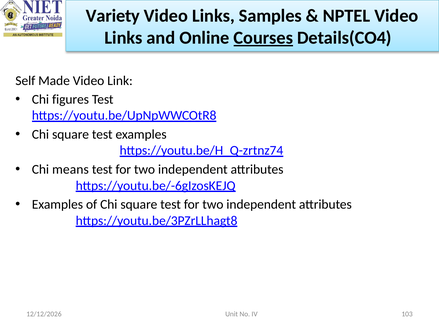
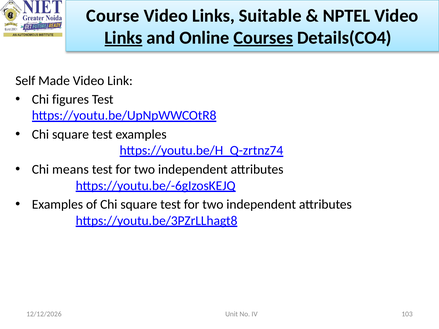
Variety: Variety -> Course (113, 16)
Samples: Samples -> Suitable (270, 16)
Links underline: none -> present (124, 38)
